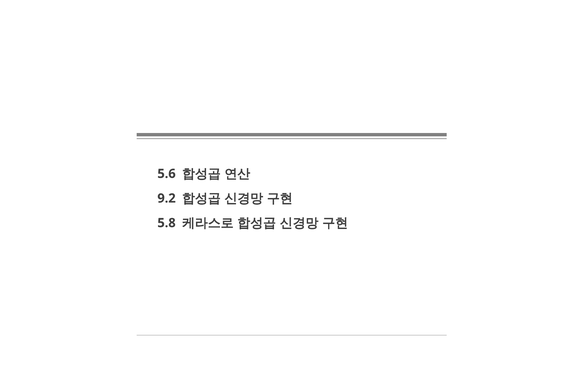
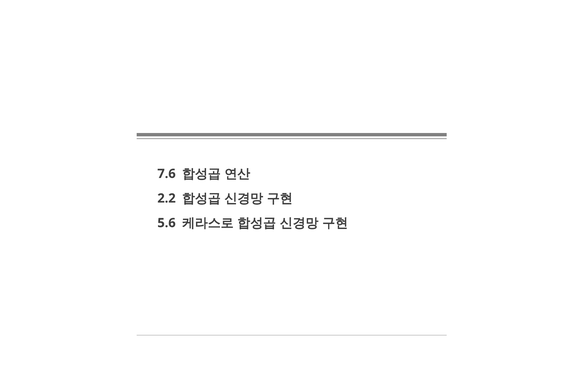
5.6: 5.6 -> 7.6 (167, 174)
9.2: 9.2 -> 2.2 (167, 198)
5.8: 5.8 -> 5.6 (167, 223)
